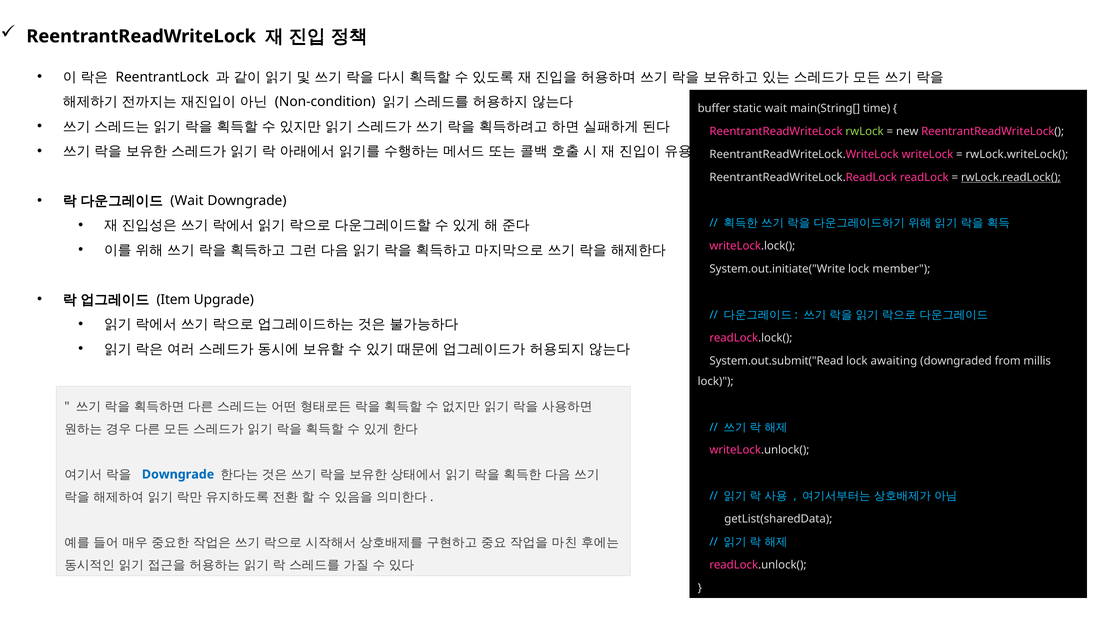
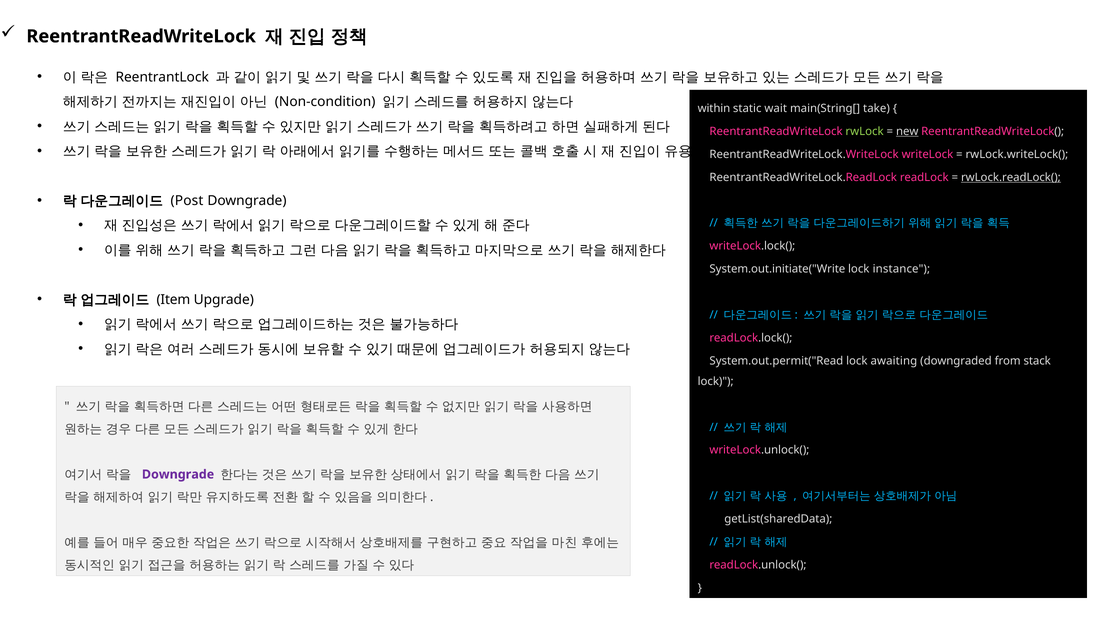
buffer: buffer -> within (714, 108)
time: time -> take (876, 108)
new underline: none -> present (907, 131)
Wait: Wait -> Post (187, 201)
member: member -> instance (901, 269)
System.out.submit("Read: System.out.submit("Read -> System.out.permit("Read (776, 361)
millis: millis -> stack (1037, 361)
Downgrade colour: blue -> purple (178, 475)
